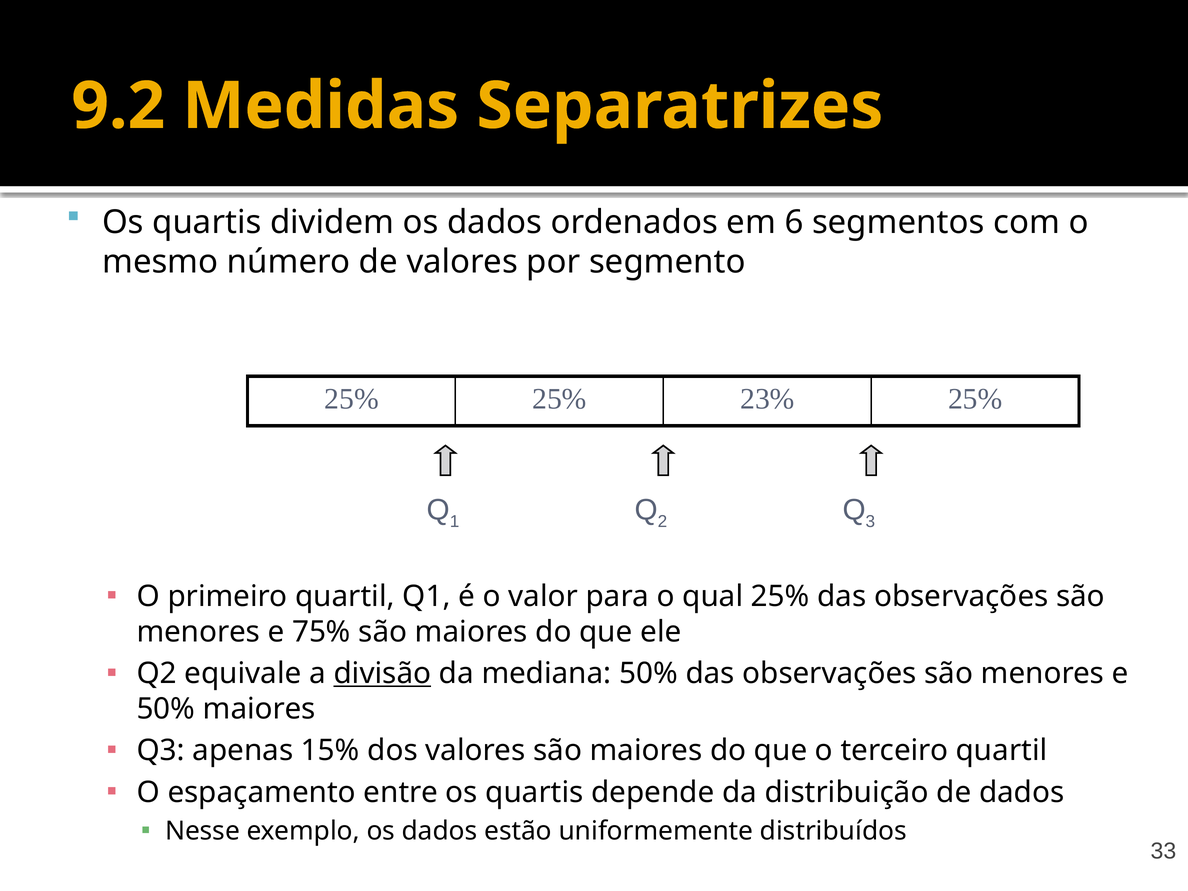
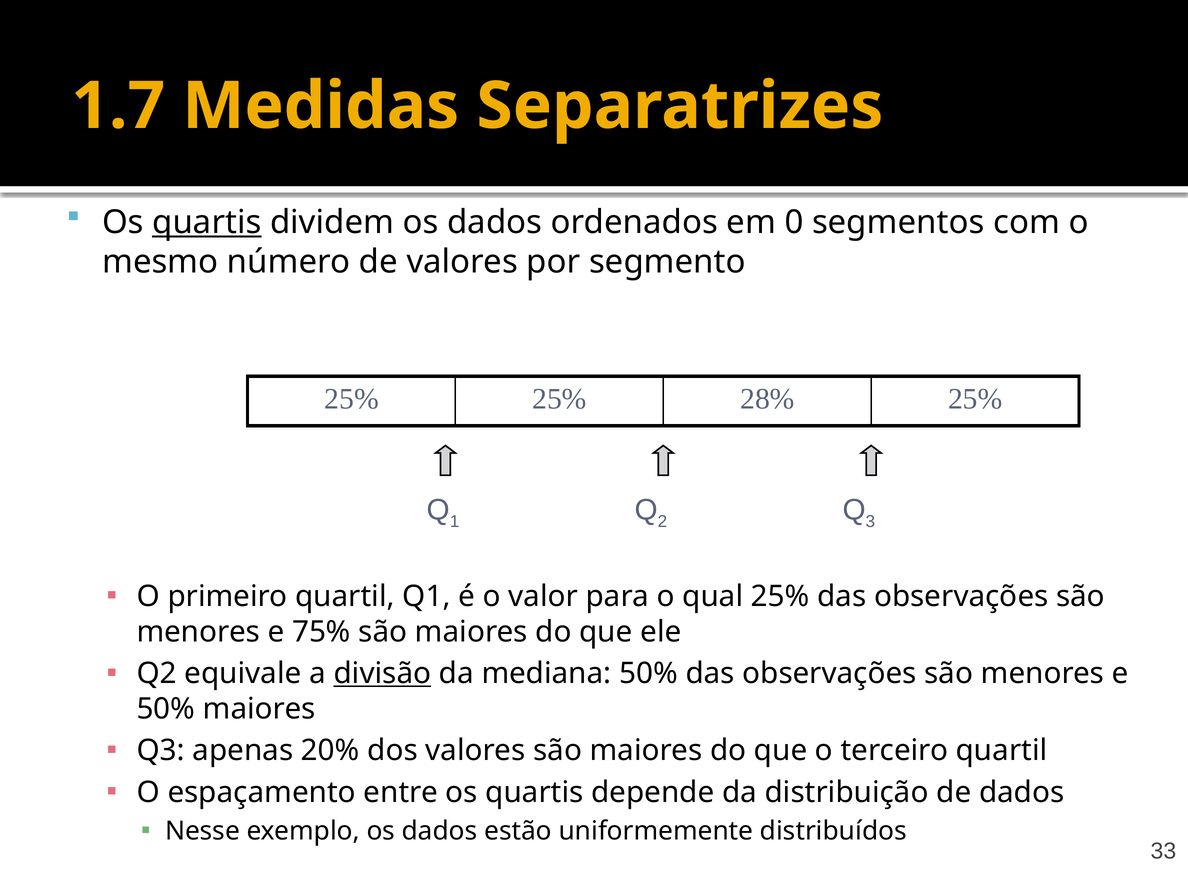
9.2: 9.2 -> 1.7 (118, 106)
quartis underline: none -> present (207, 222)
6: 6 -> 0 (794, 222)
23%: 23% -> 28% (767, 399)
15%: 15% -> 20% (330, 751)
